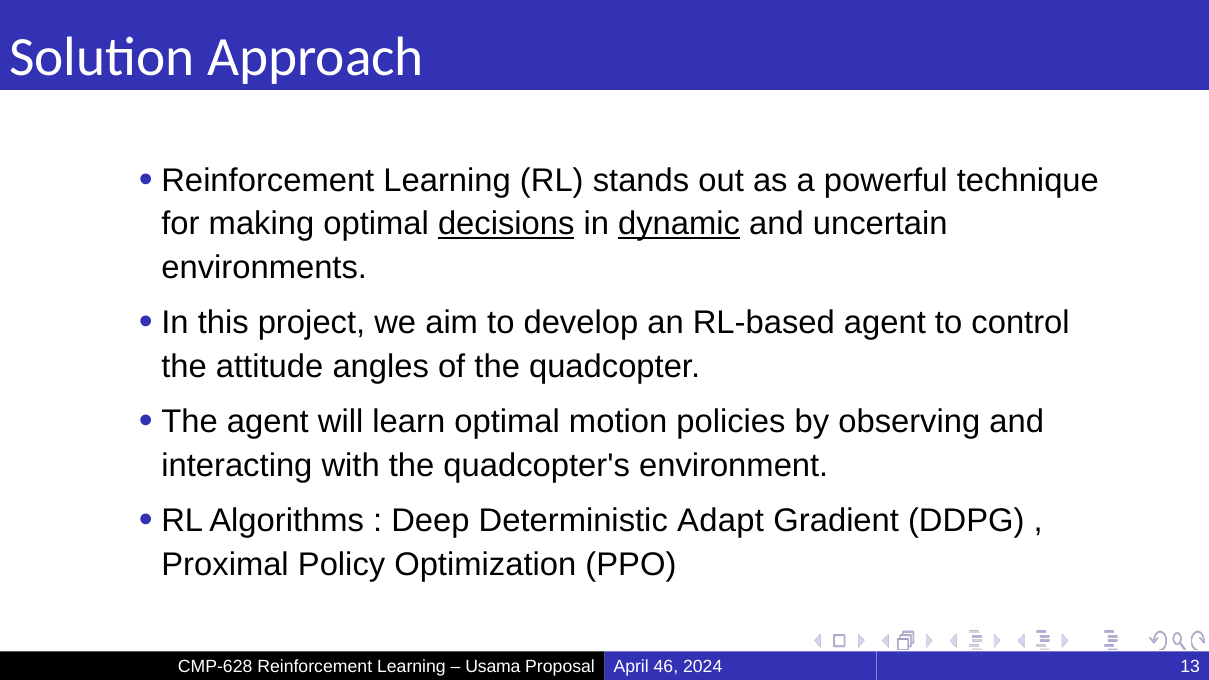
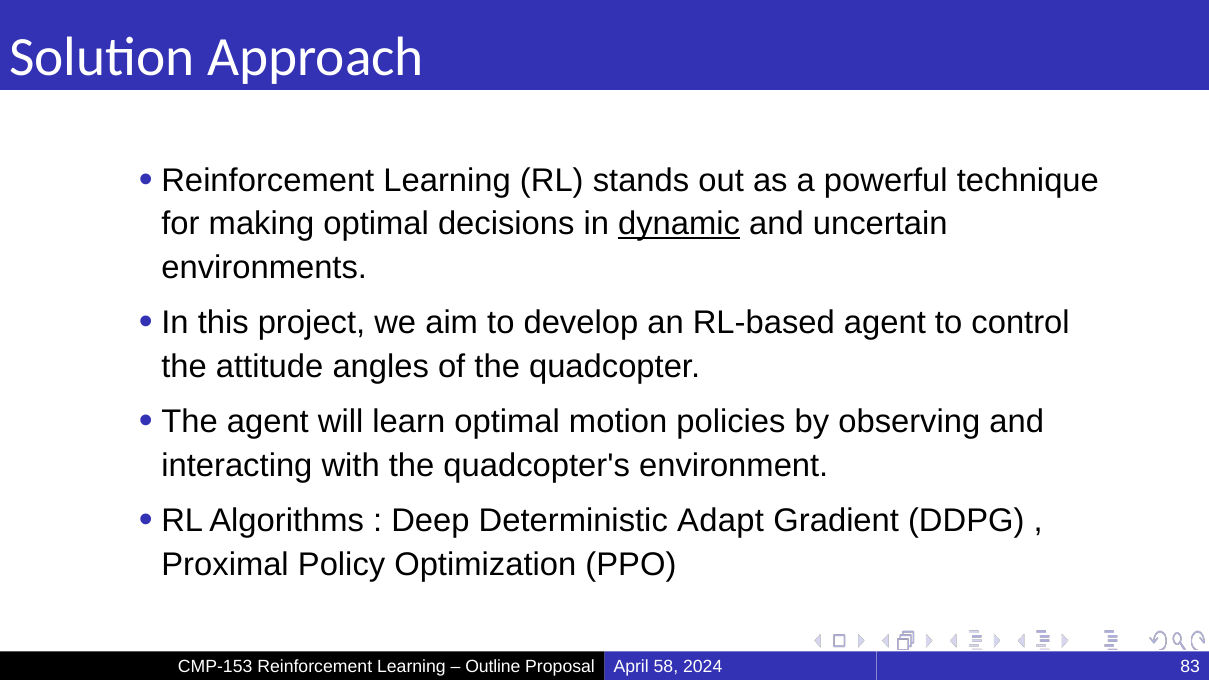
decisions underline: present -> none (506, 224)
CMP-628: CMP-628 -> CMP-153 (215, 667)
Usama: Usama -> Outline (493, 667)
46: 46 -> 58 (666, 667)
13: 13 -> 83 (1190, 667)
